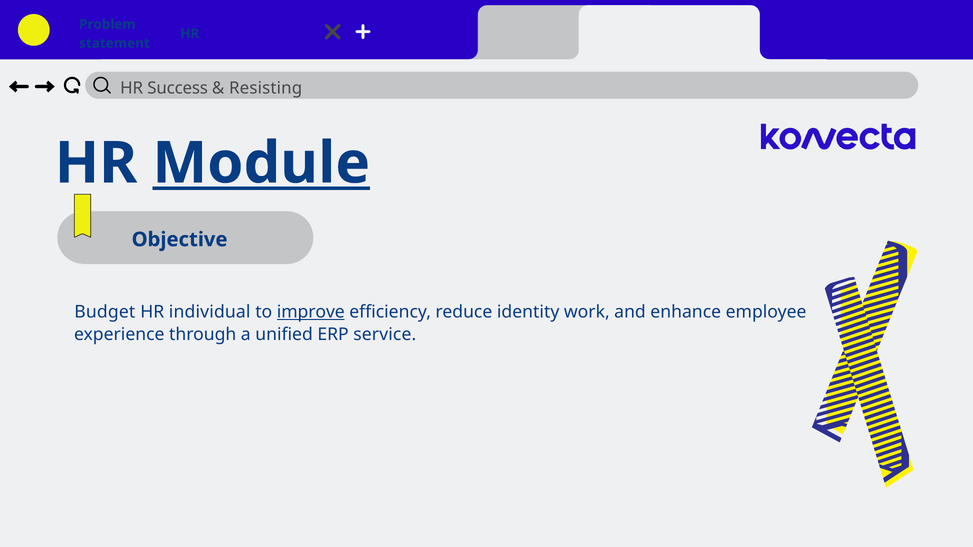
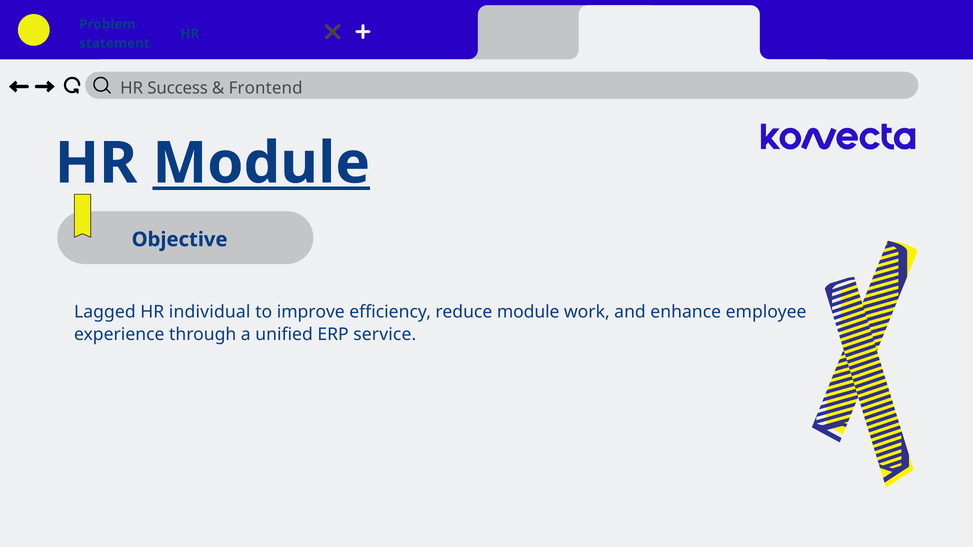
Resisting: Resisting -> Frontend (266, 88)
Budget: Budget -> Lagged (105, 312)
improve underline: present -> none (311, 312)
reduce identity: identity -> module (528, 312)
